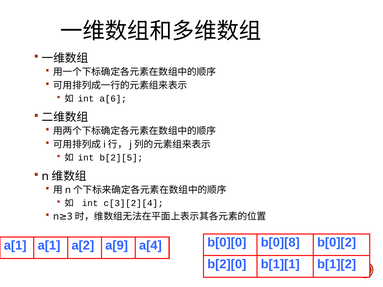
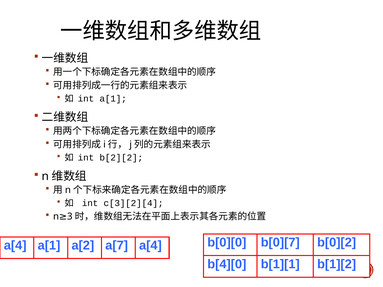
int a[6: a[6 -> a[1 (113, 99)
b[2][5: b[2][5 -> b[2][2 (121, 158)
a[1: a[1 -> a[4 (15, 246)
a[9: a[9 -> a[7 (117, 246)
b[0][8: b[0][8 -> b[0][7 (280, 243)
b[2][0: b[2][0 -> b[4][0 (227, 264)
